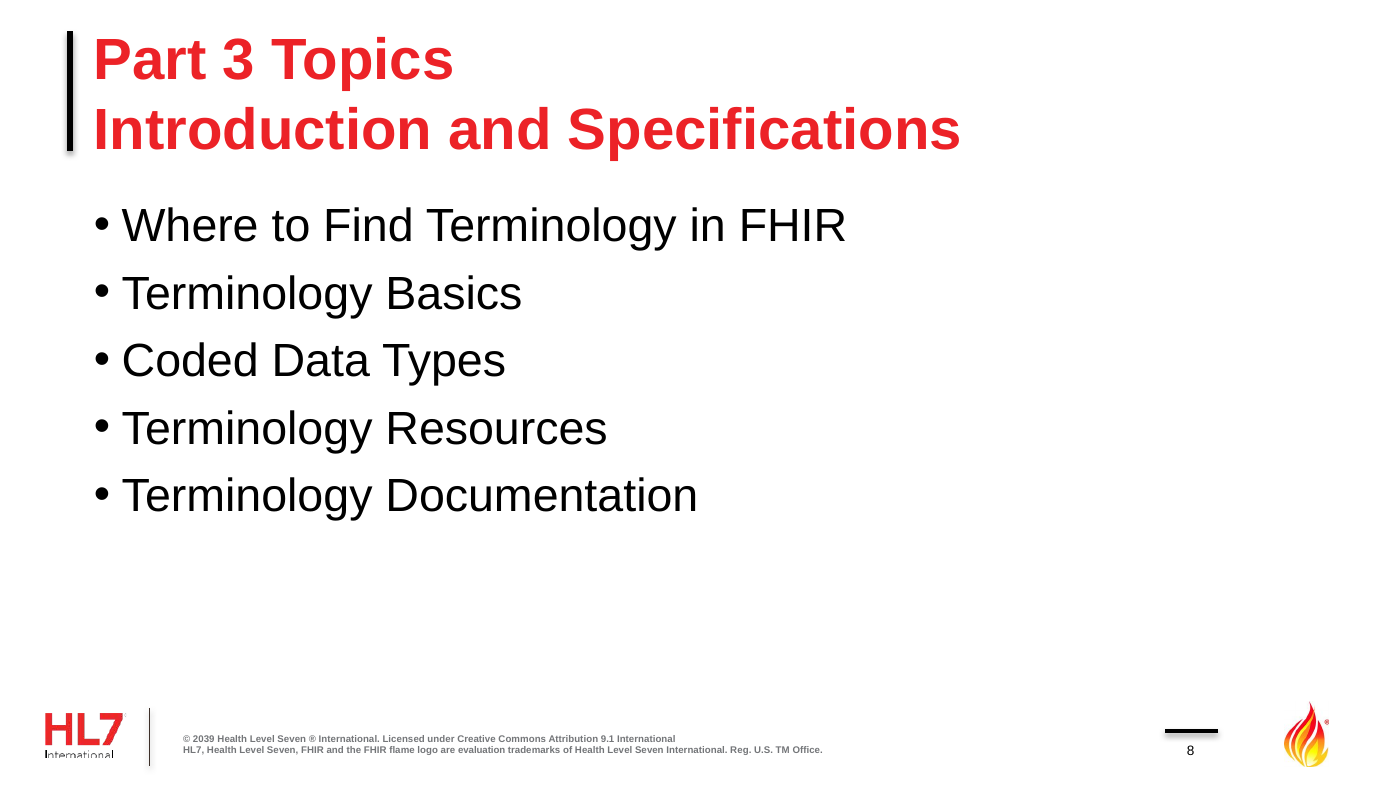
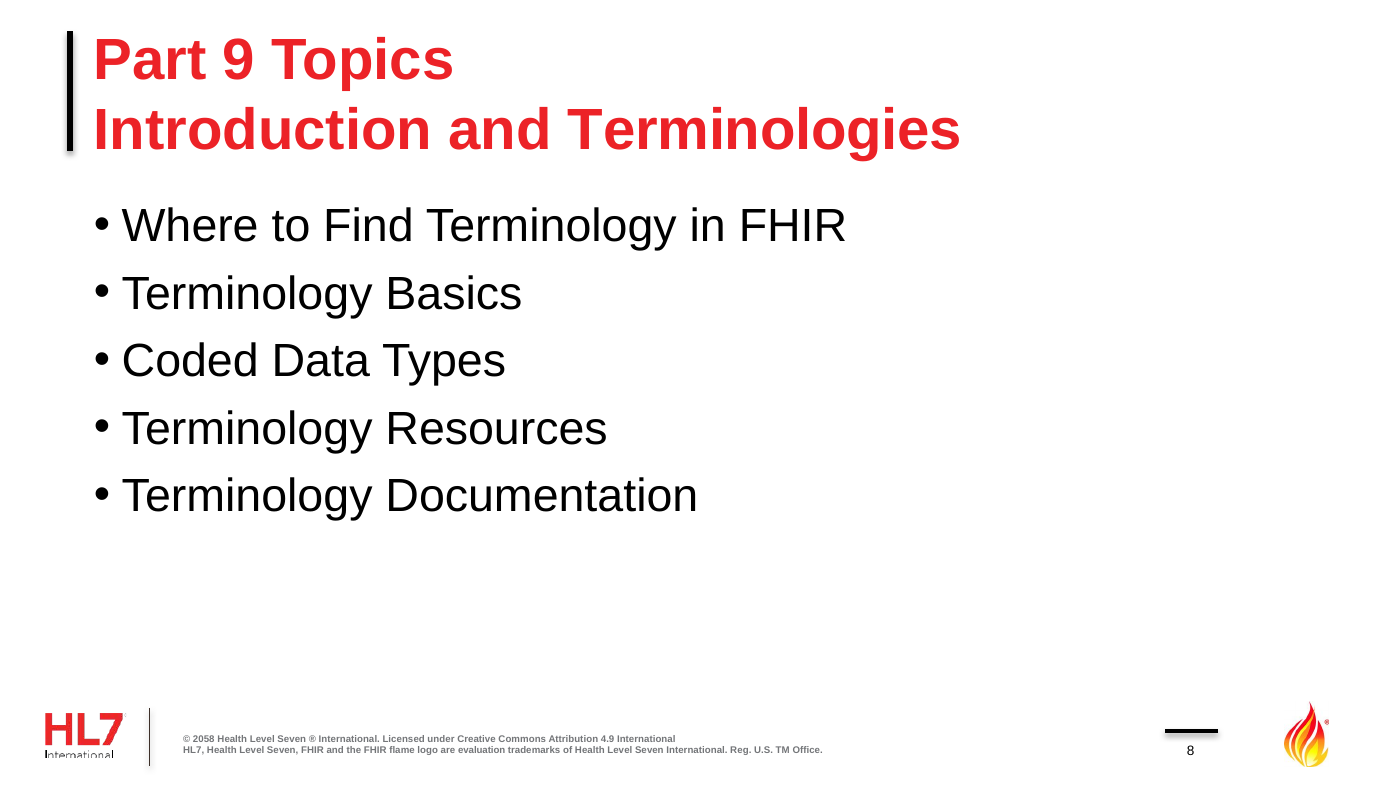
3: 3 -> 9 (239, 60)
Specifications: Specifications -> Terminologies (765, 130)
2039: 2039 -> 2058 (204, 739)
9.1: 9.1 -> 4.9 (608, 739)
